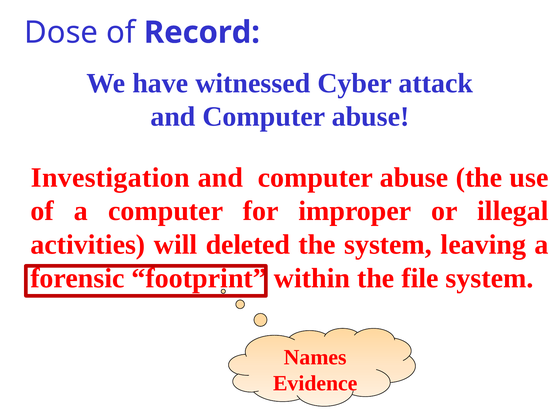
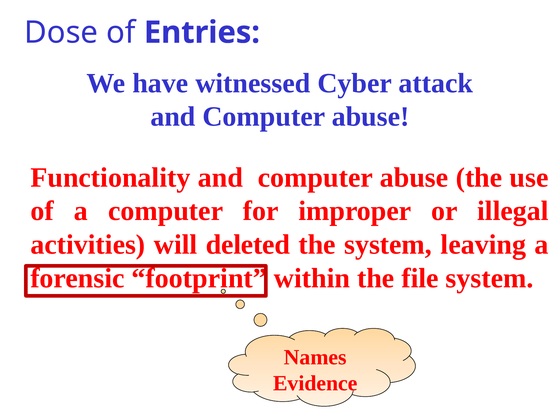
Record: Record -> Entries (202, 33)
Investigation: Investigation -> Functionality (110, 177)
